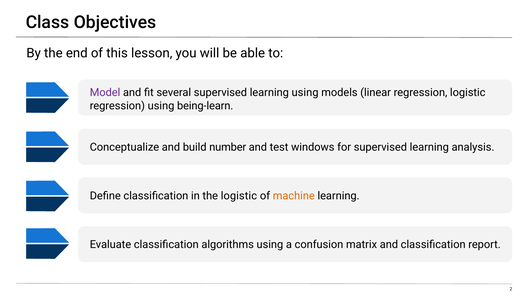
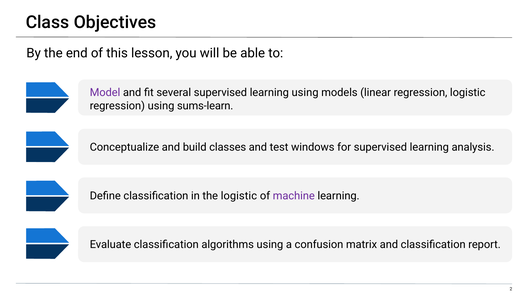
being-learn: being-learn -> sums-learn (205, 106)
number: number -> classes (228, 147)
machine colour: orange -> purple (294, 196)
